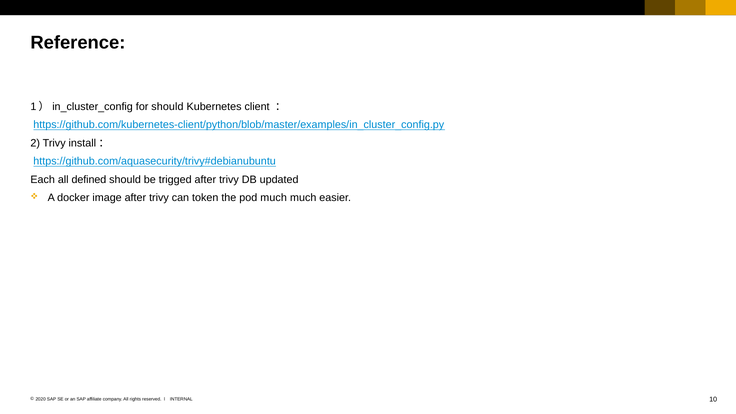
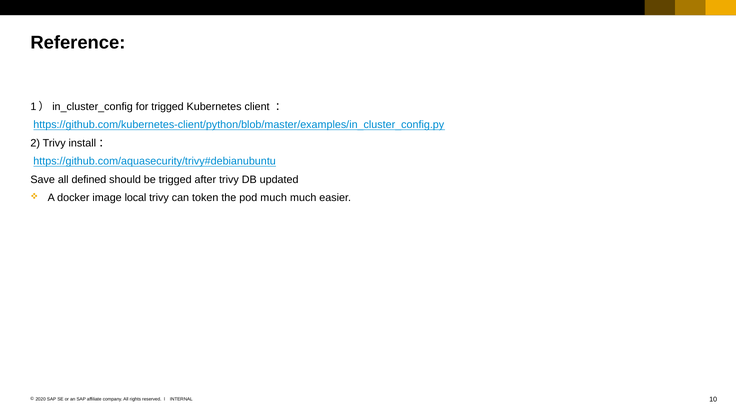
for should: should -> trigged (168, 107)
Each: Each -> Save (43, 180)
image after: after -> local (135, 198)
